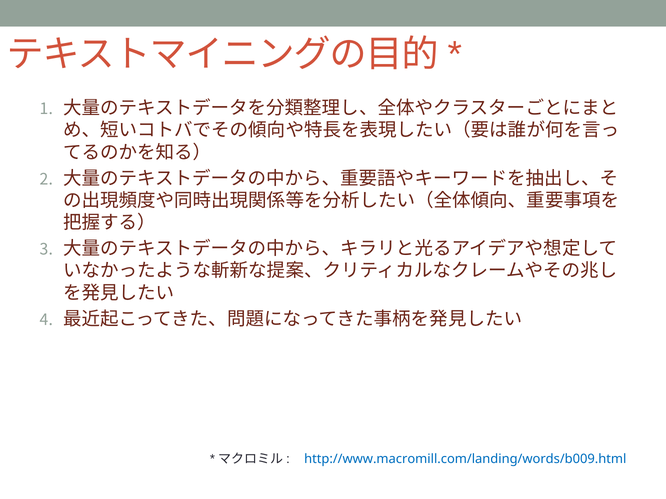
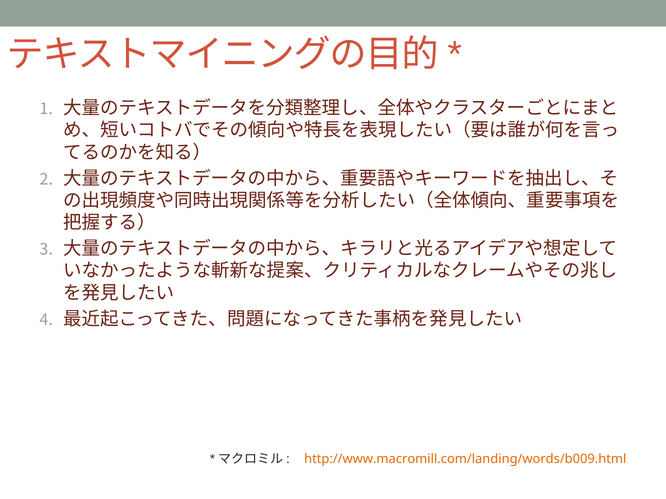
http://www.macromill.com/landing/words/b009.html colour: blue -> orange (465, 460)
